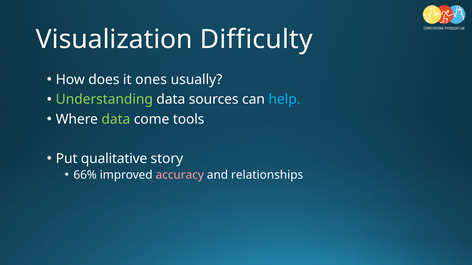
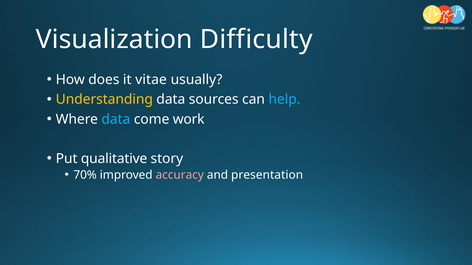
ones: ones -> vitae (151, 80)
Understanding colour: light green -> yellow (104, 100)
data colour: light green -> light blue (116, 119)
tools: tools -> work (189, 119)
66%: 66% -> 70% (85, 175)
relationships: relationships -> presentation (267, 175)
